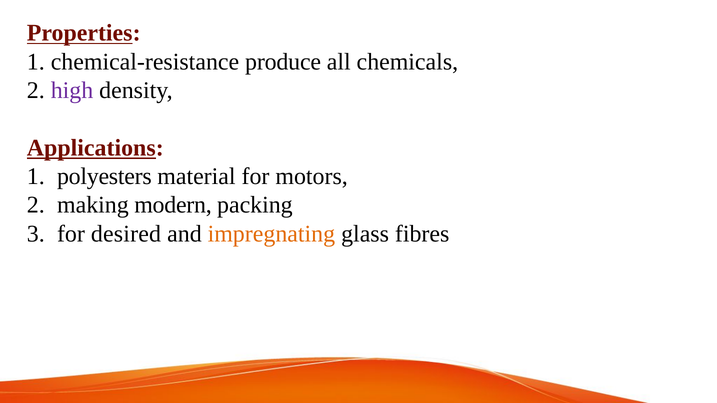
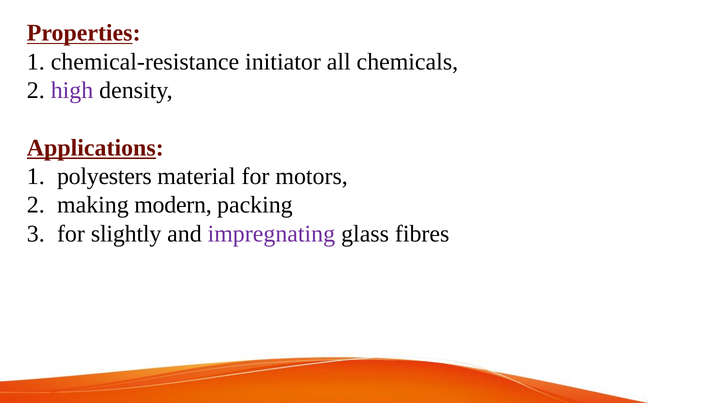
produce: produce -> initiator (283, 62)
desired: desired -> slightly (126, 234)
impregnating colour: orange -> purple (271, 234)
